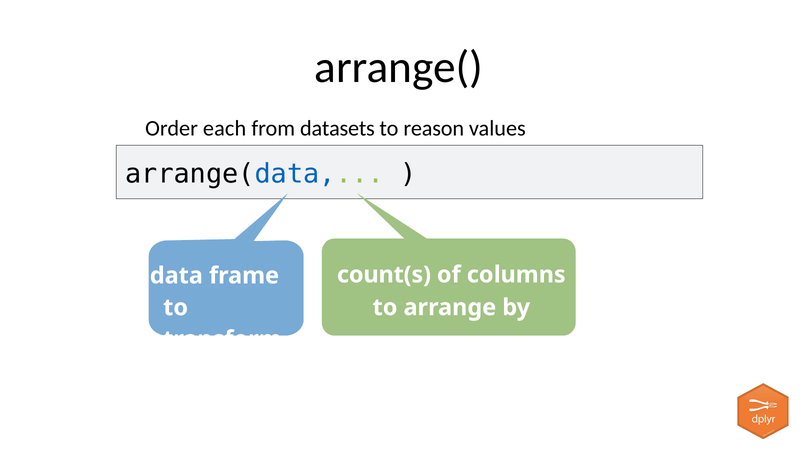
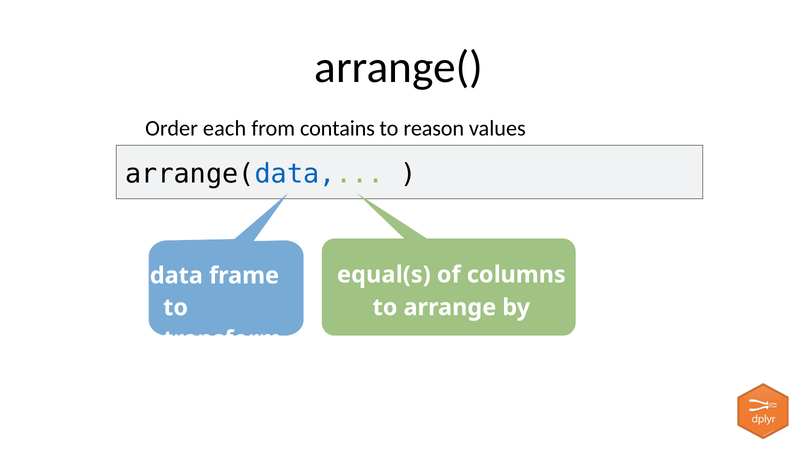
datasets: datasets -> contains (337, 129)
count(s: count(s -> equal(s (384, 275)
